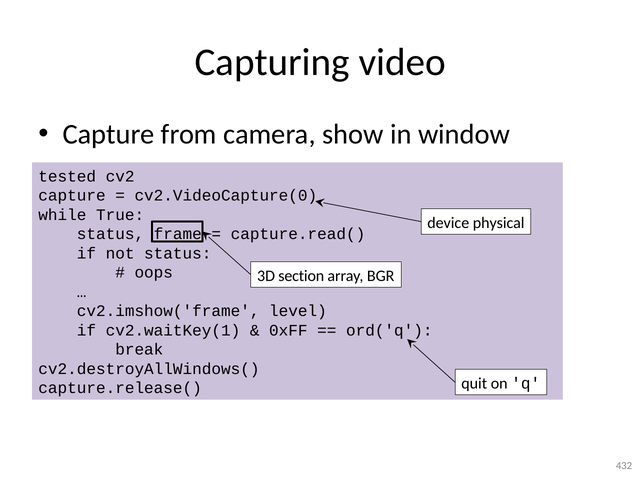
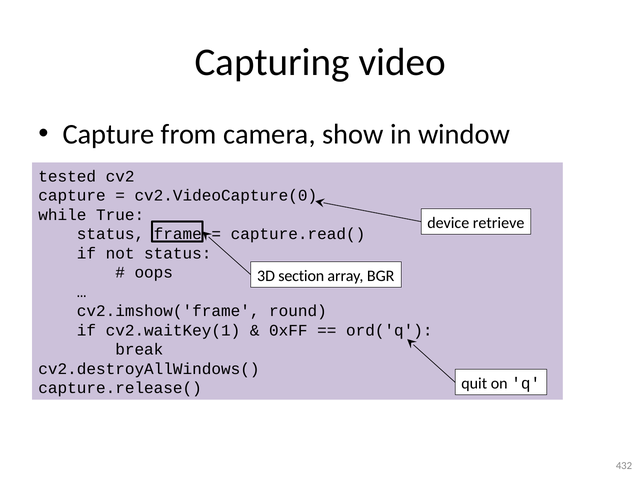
physical: physical -> retrieve (499, 223)
level: level -> round (298, 311)
